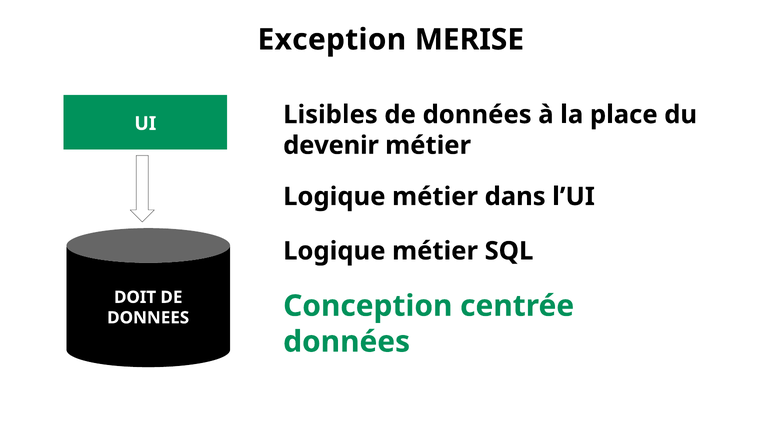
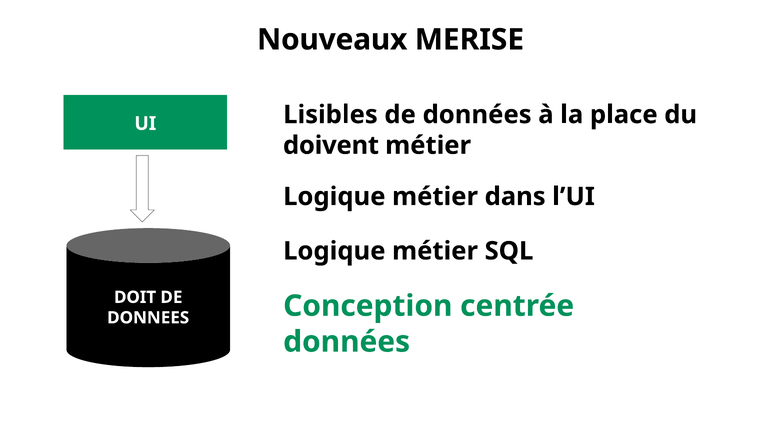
Exception: Exception -> Nouveaux (332, 40)
devenir: devenir -> doivent (331, 146)
